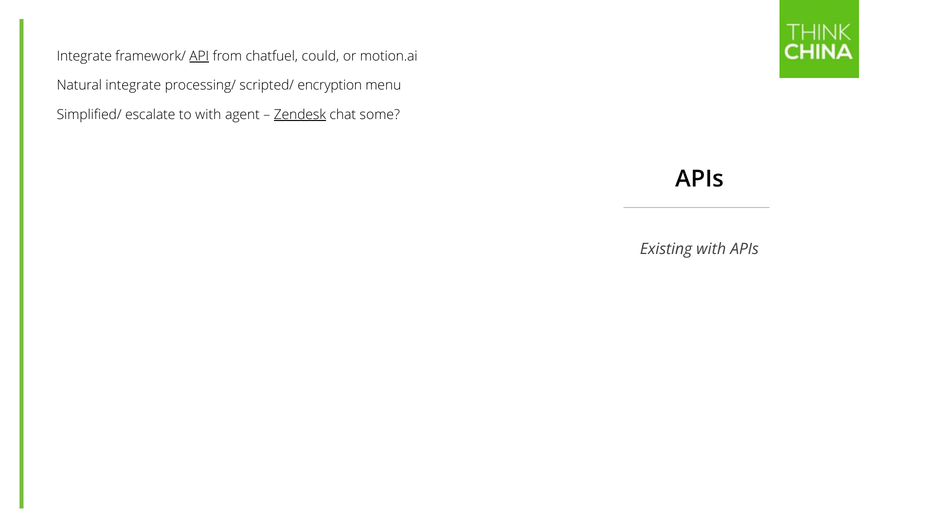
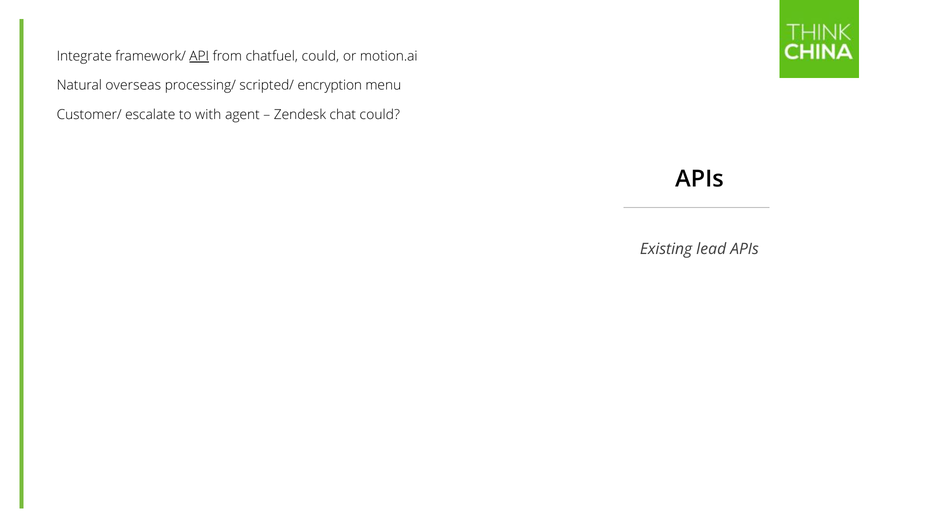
Natural integrate: integrate -> overseas (133, 85)
Simplified/: Simplified/ -> Customer/ (89, 115)
Zendesk underline: present -> none (300, 115)
chat some: some -> could (380, 115)
Existing with: with -> lead (711, 249)
